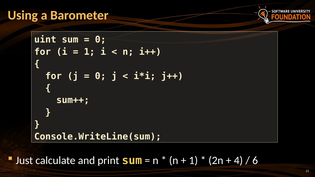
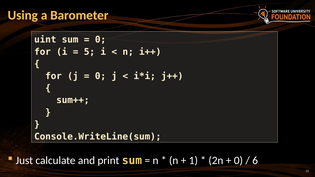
1: 1 -> 5 (89, 52)
4: 4 -> 0 (238, 161)
